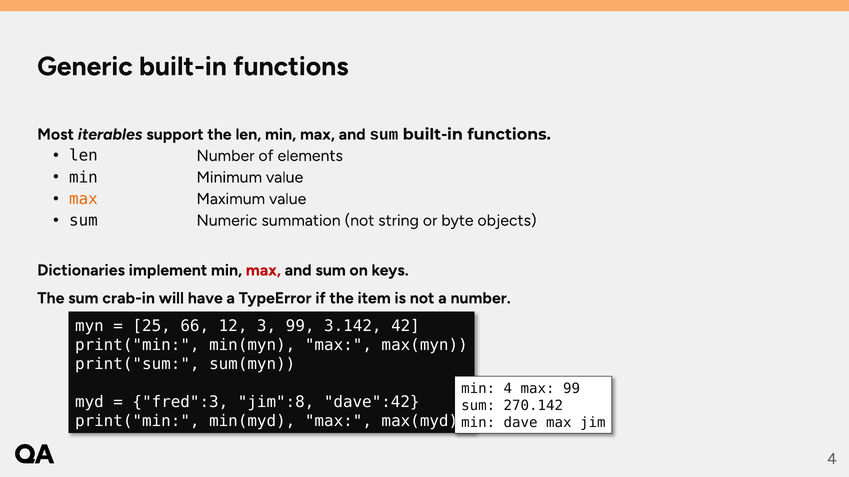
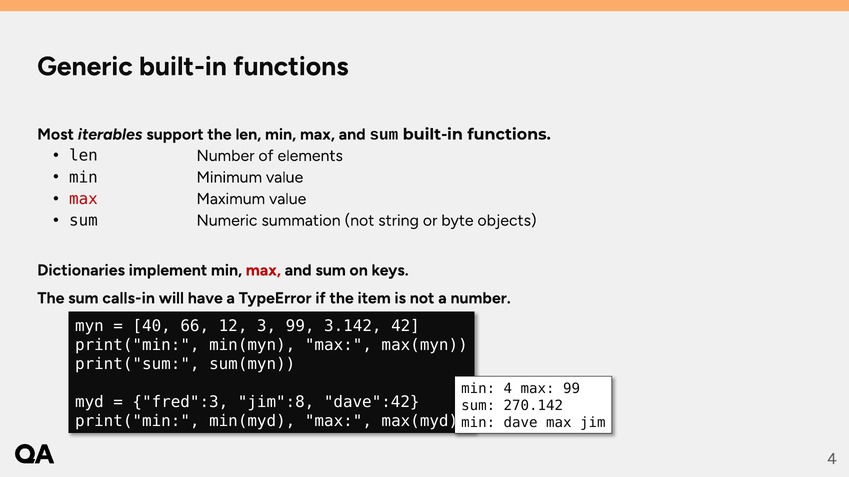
max colour: orange -> red (83, 199)
crab-in: crab-in -> calls-in (129, 298)
25: 25 -> 40 (152, 326)
